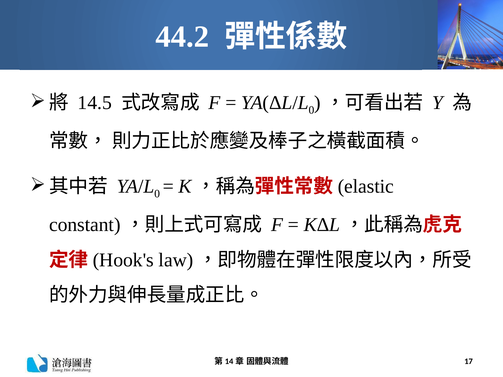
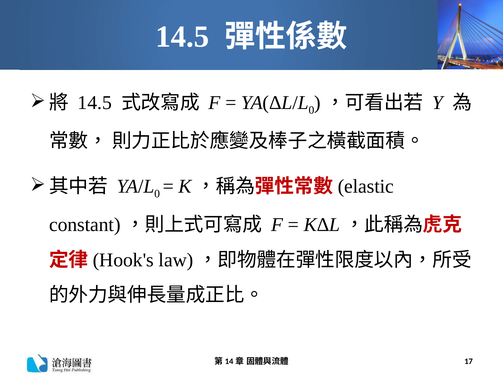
44.2: 44.2 -> 14.5 (182, 37)
